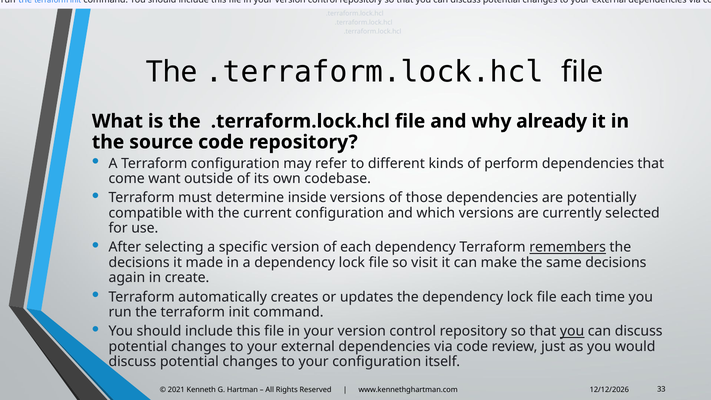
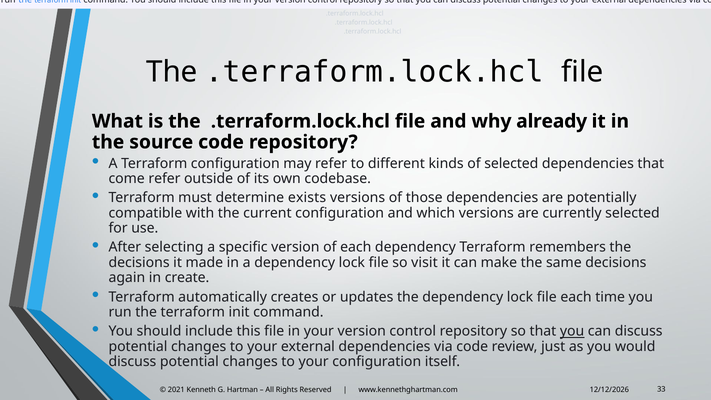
of perform: perform -> selected (511, 163)
come want: want -> refer (164, 179)
inside: inside -> exists (307, 198)
remembers underline: present -> none (568, 247)
